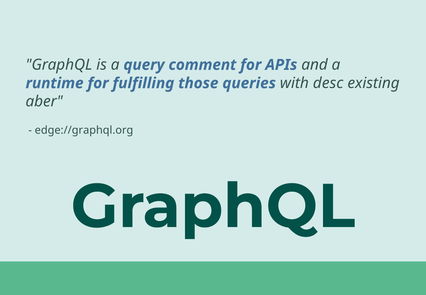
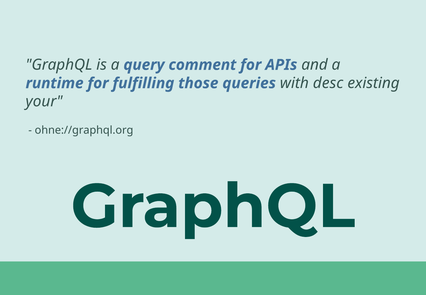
aber: aber -> your (44, 102)
edge://graphql.org: edge://graphql.org -> ohne://graphql.org (84, 130)
